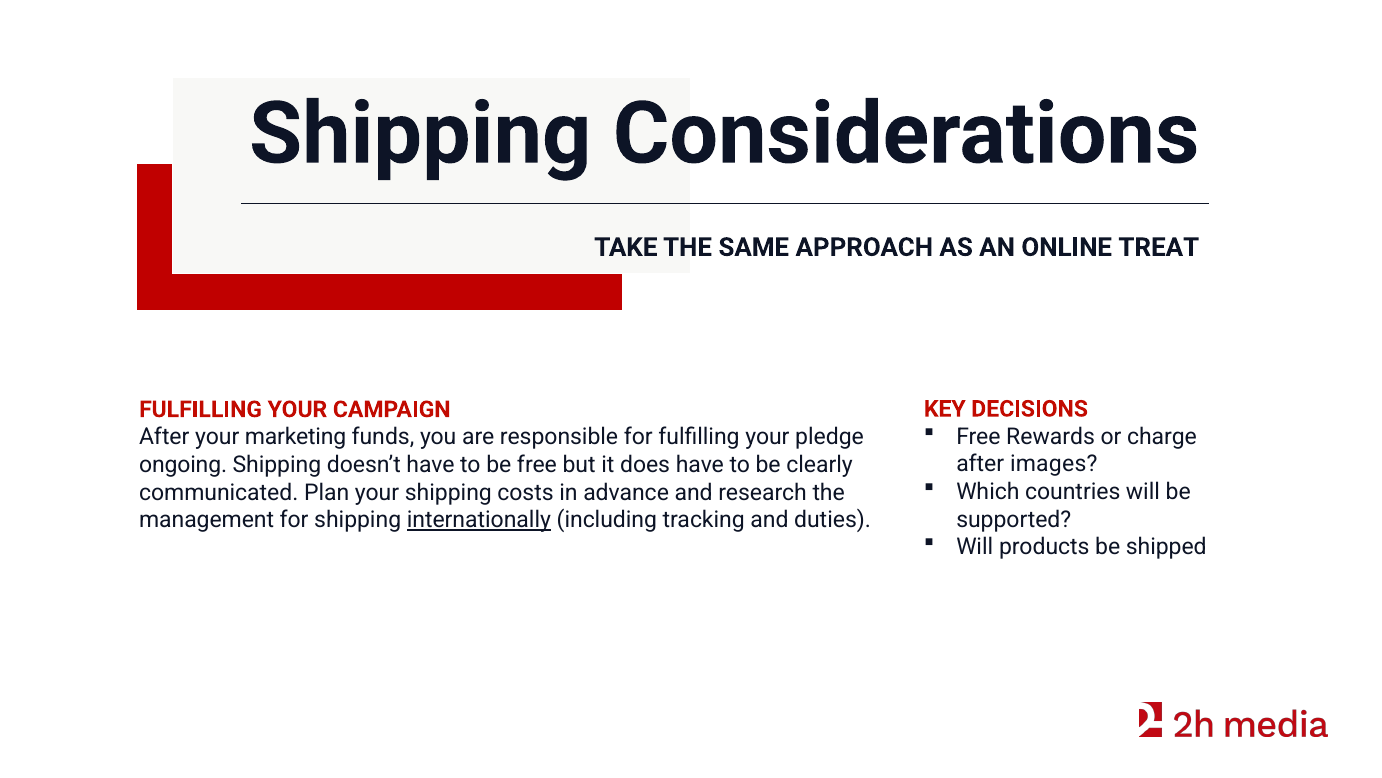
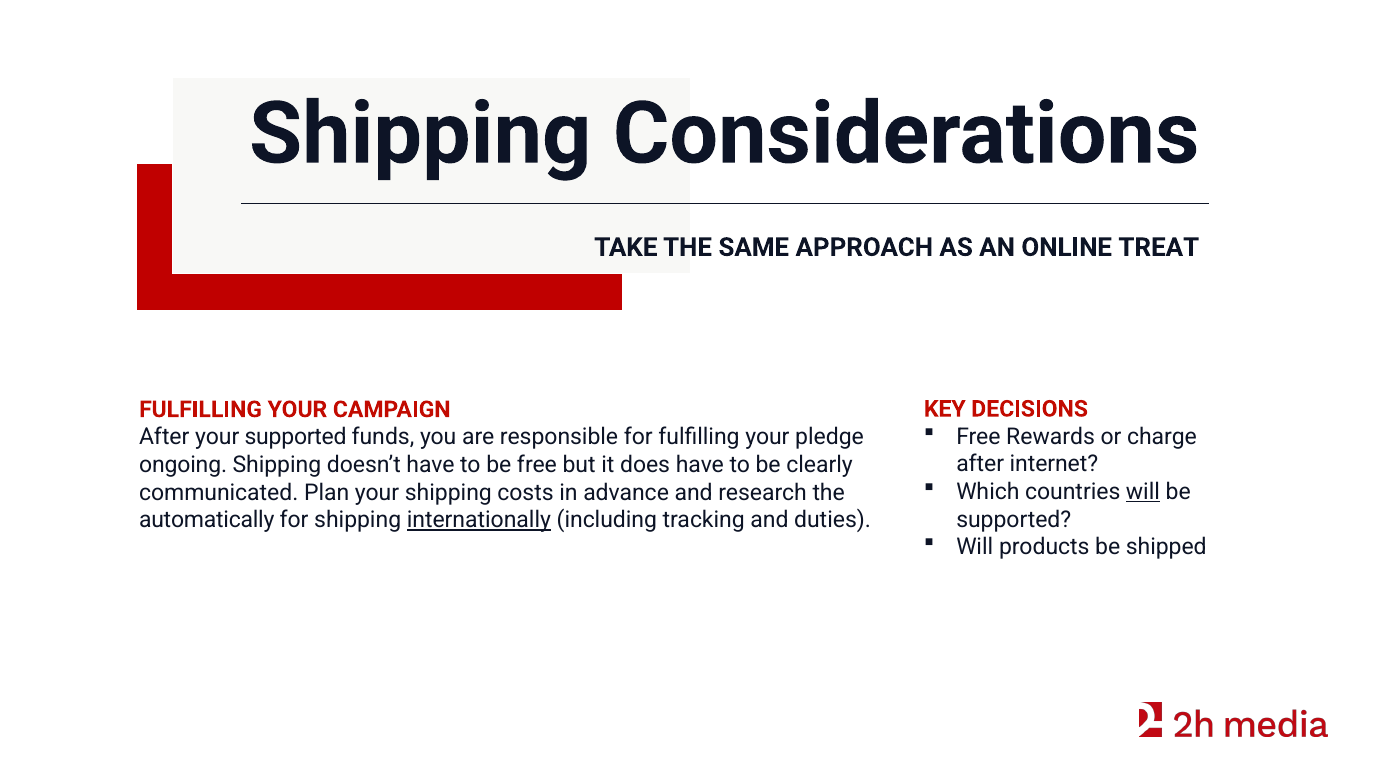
your marketing: marketing -> supported (296, 437)
images: images -> internet (1054, 464)
will underline: none -> present (1143, 491)
management: management -> automatically (207, 520)
